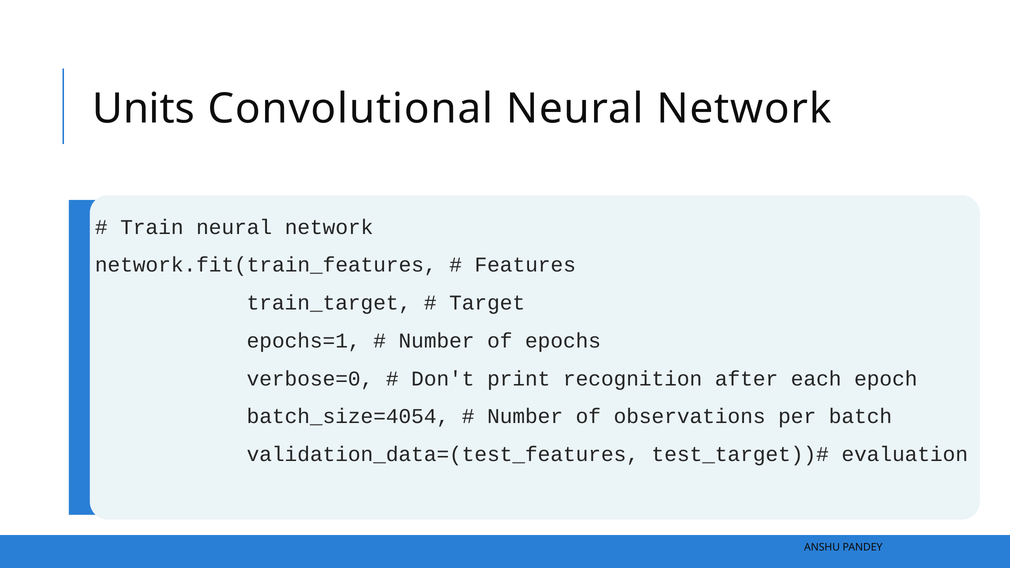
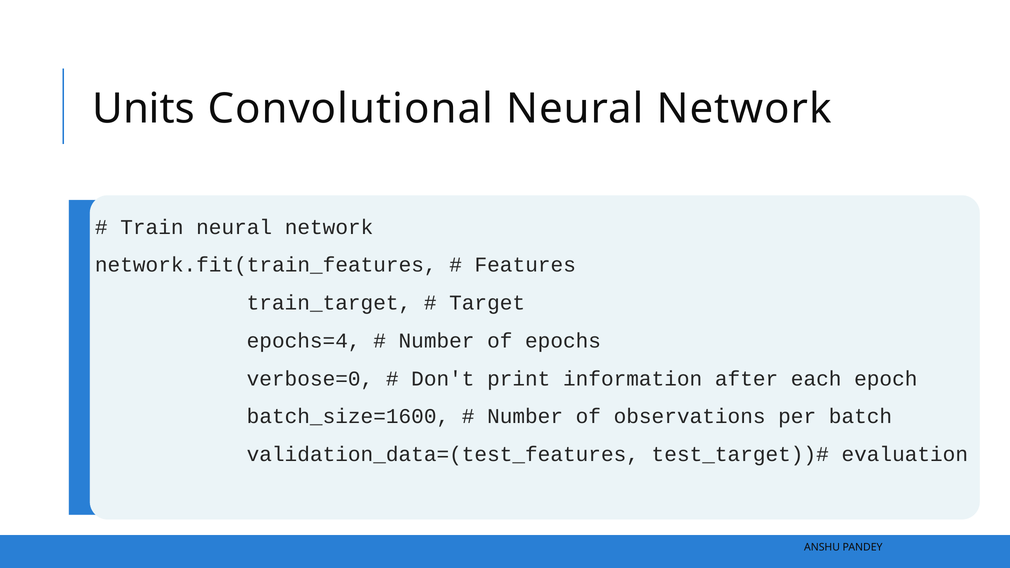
epochs=1: epochs=1 -> epochs=4 (304, 341)
recognition: recognition -> information (633, 379)
batch_size=4054: batch_size=4054 -> batch_size=1600 (348, 417)
